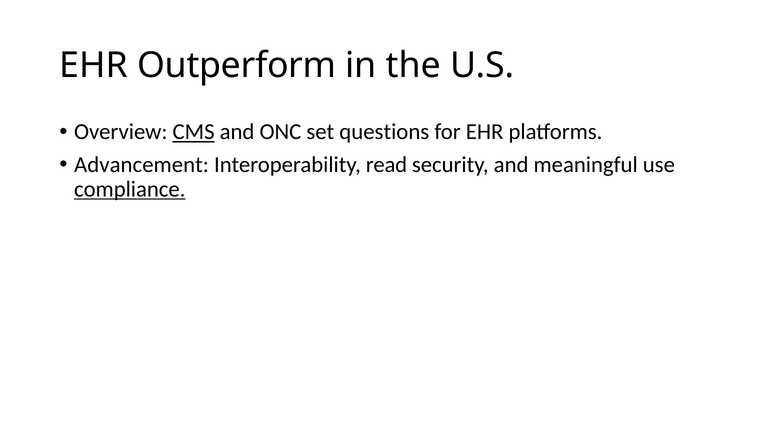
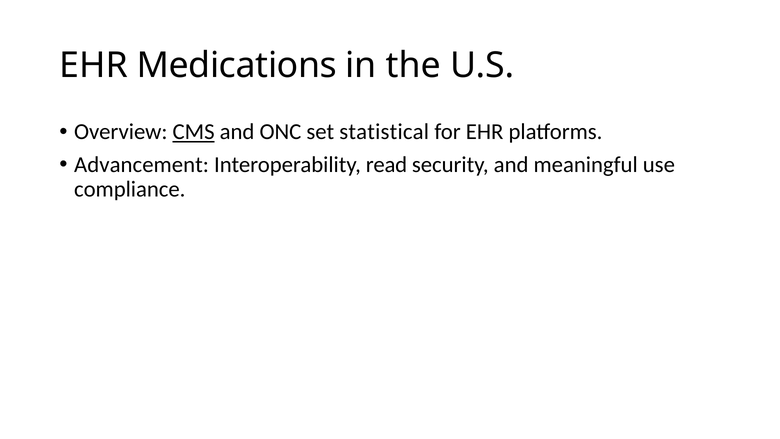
Outperform: Outperform -> Medications (237, 66)
questions: questions -> statistical (384, 132)
compliance underline: present -> none (130, 189)
